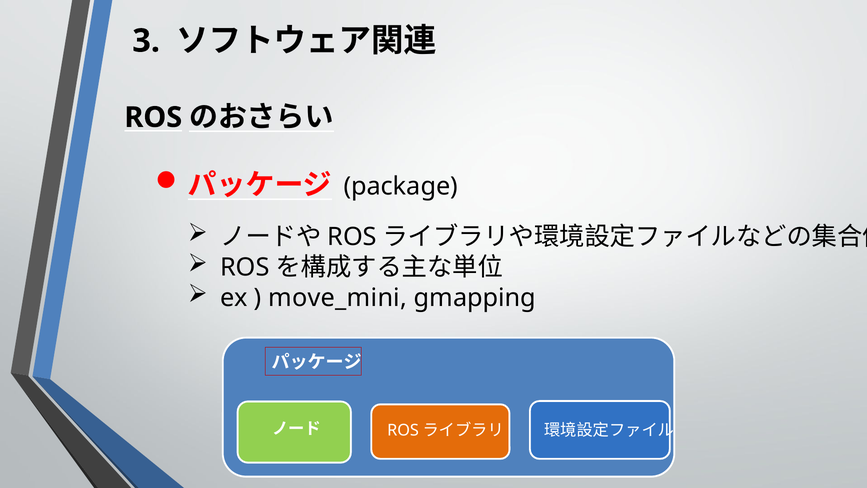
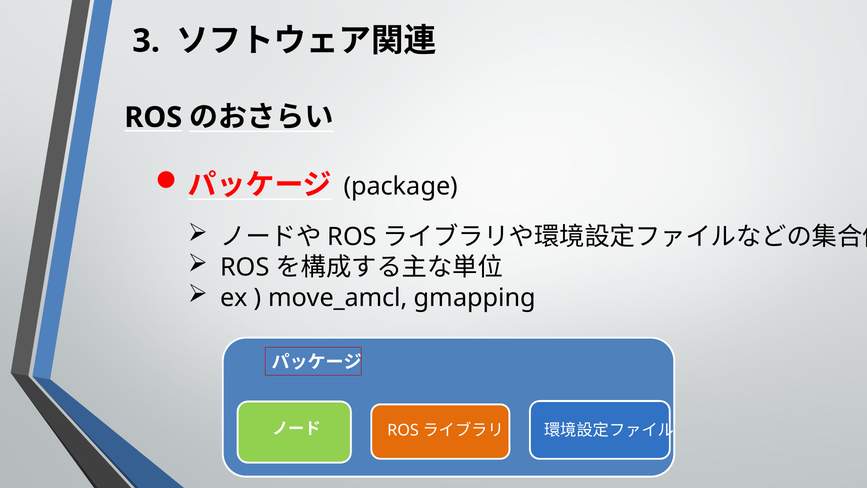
move_mini: move_mini -> move_amcl (338, 298)
